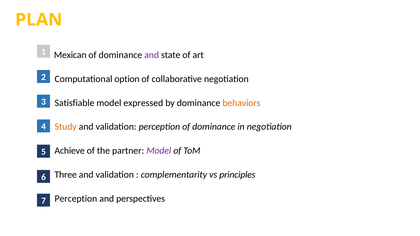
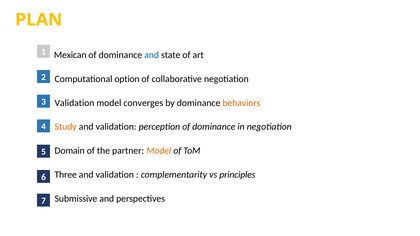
and colour: purple -> blue (152, 55)
Satisfiable: Satisfiable -> Validation (74, 103)
expressed: expressed -> converges (143, 103)
Achieve: Achieve -> Domain (70, 151)
Model colour: purple -> orange (159, 151)
Perception: Perception -> Submissive (76, 199)
